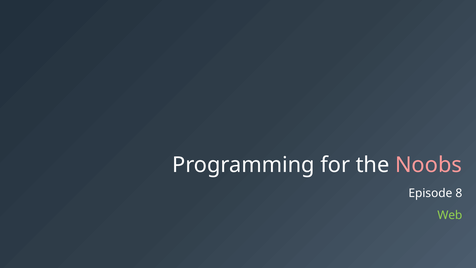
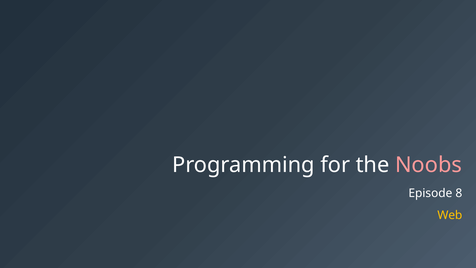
Web colour: light green -> yellow (450, 215)
